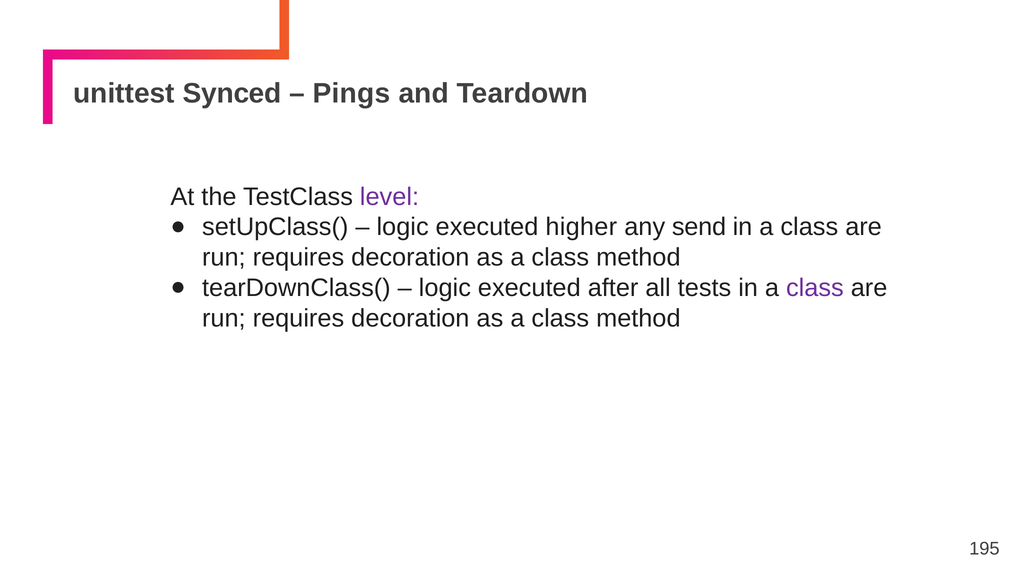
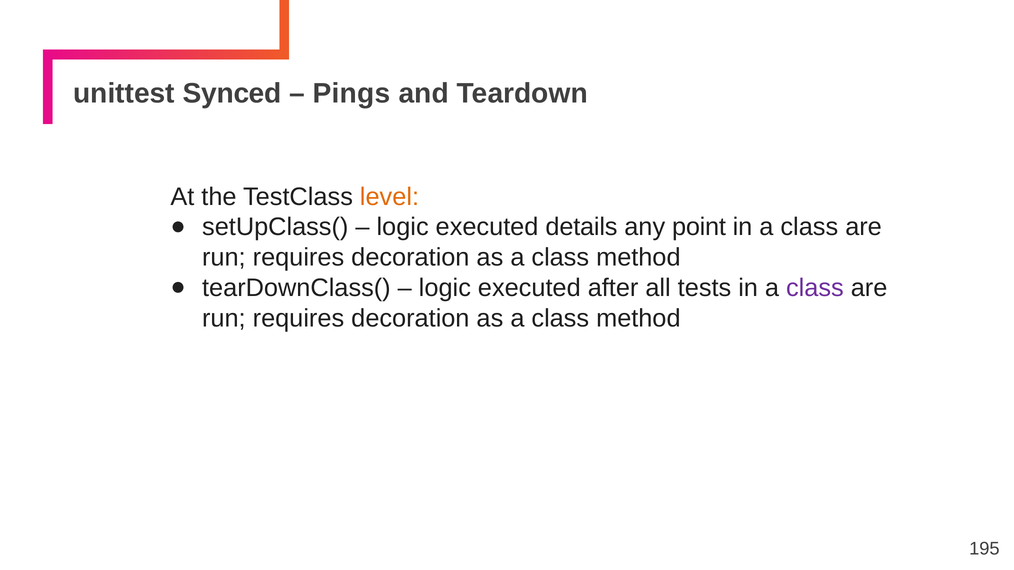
level colour: purple -> orange (389, 197)
higher: higher -> details (581, 227)
send: send -> point (699, 227)
